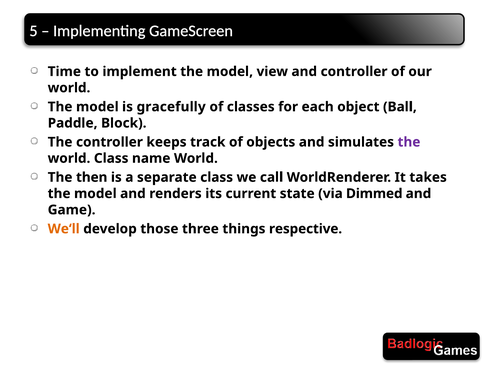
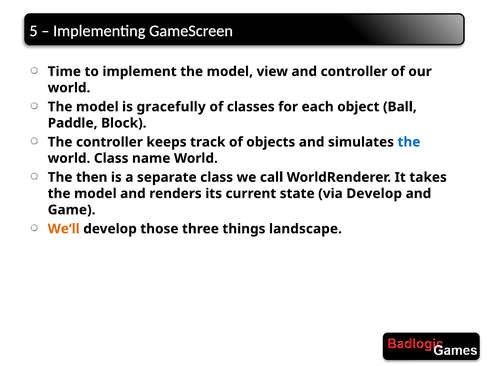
the colour: purple -> blue (409, 142)
via Dimmed: Dimmed -> Develop (374, 194)
respective: respective -> landscape (305, 229)
